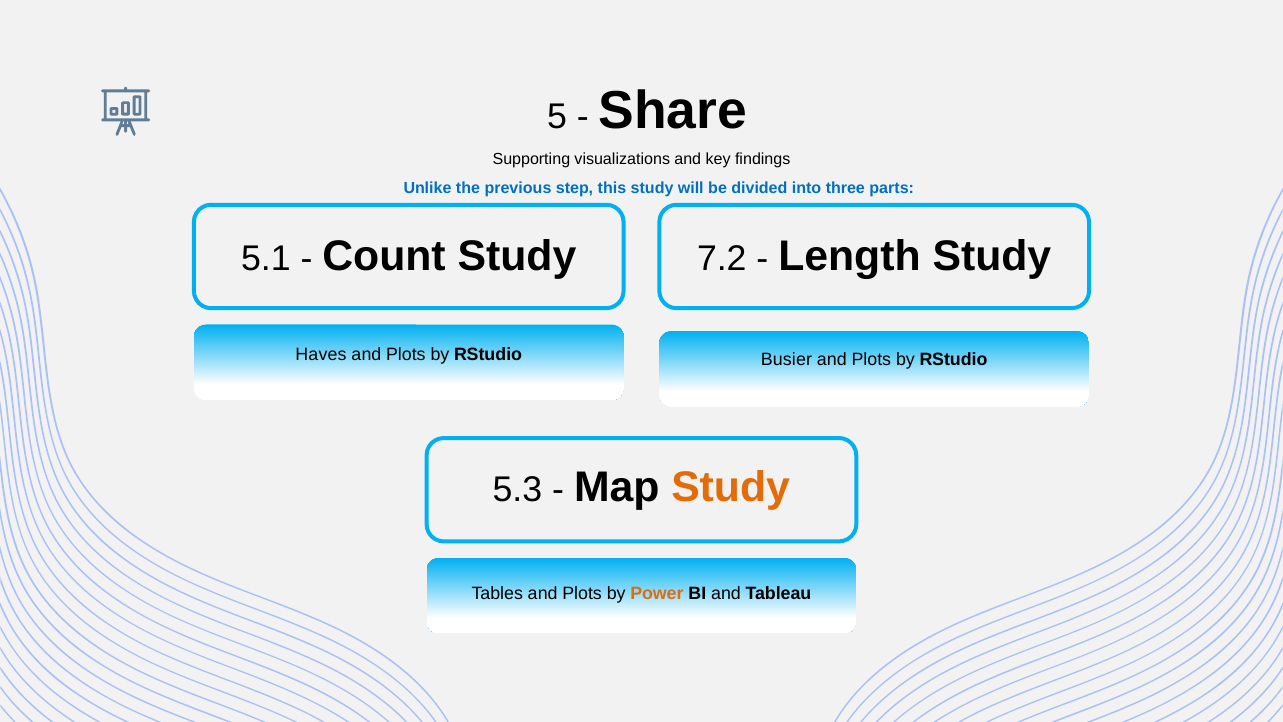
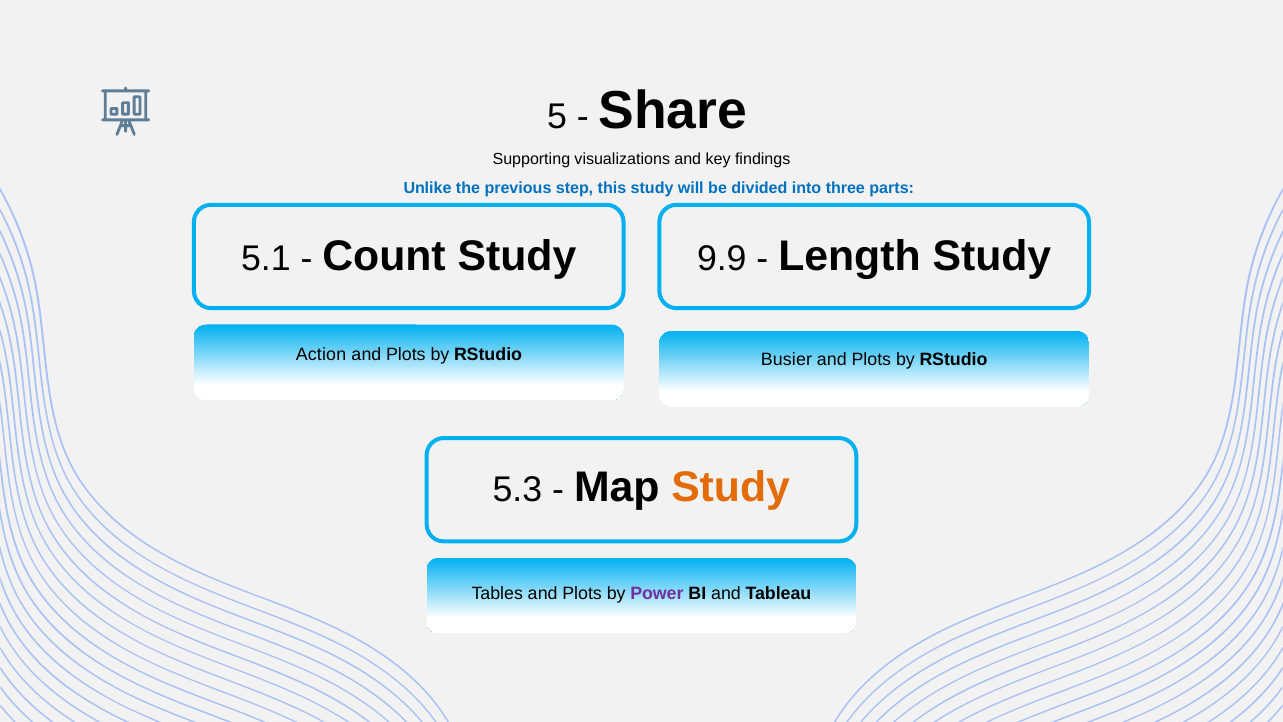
7.2: 7.2 -> 9.9 (722, 259)
Haves: Haves -> Action (321, 355)
Power colour: orange -> purple (657, 593)
